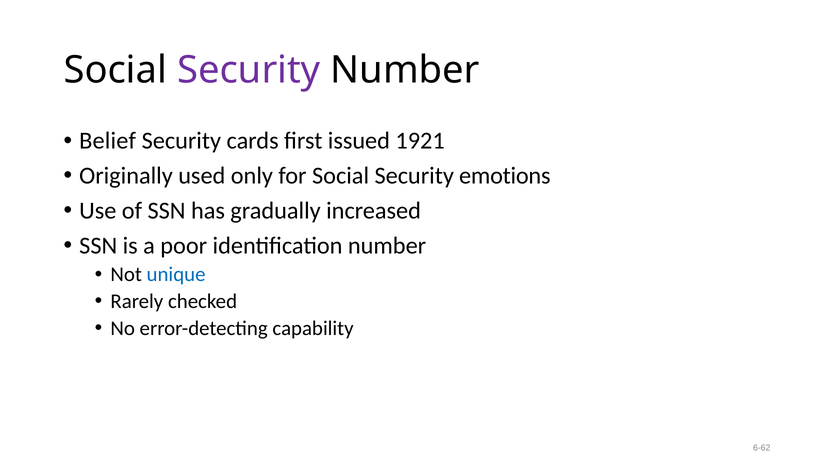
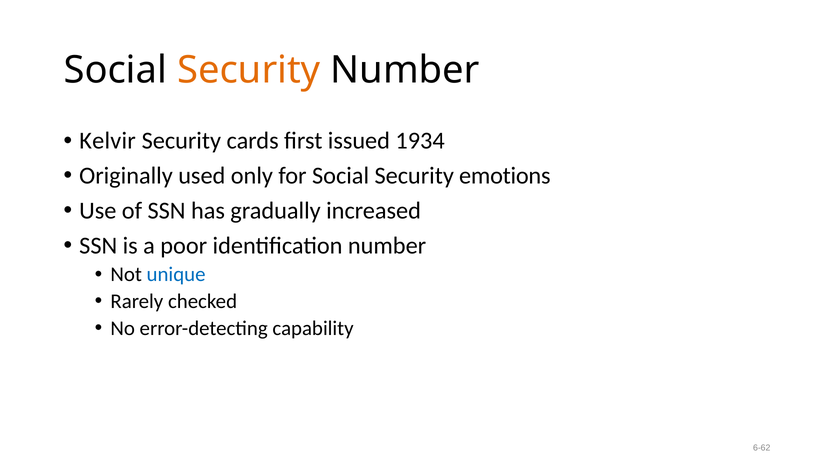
Security colour: purple -> orange (249, 70)
Belief: Belief -> Kelvir (108, 141)
1921: 1921 -> 1934 (420, 141)
